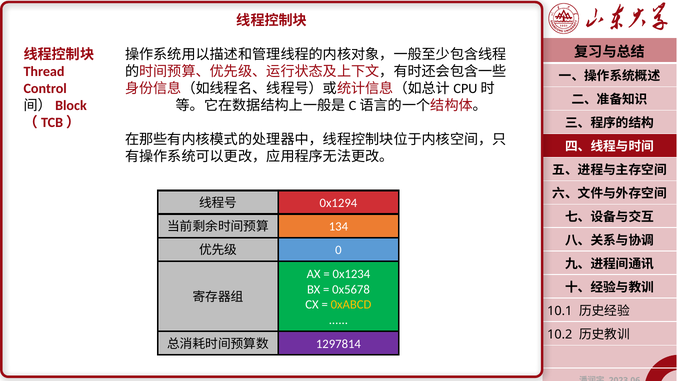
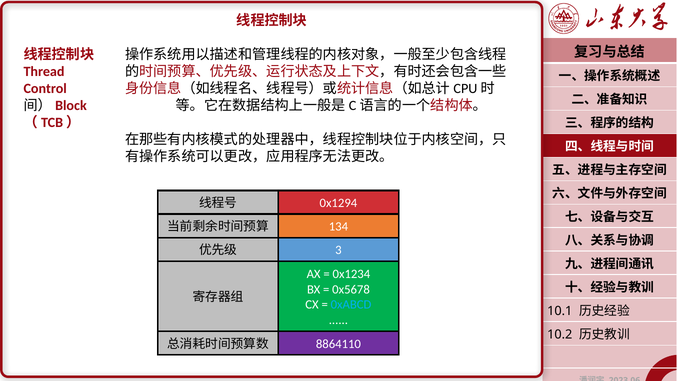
0: 0 -> 3 (338, 250)
0xABCD colour: yellow -> light blue (351, 305)
1297814: 1297814 -> 8864110 (338, 344)
